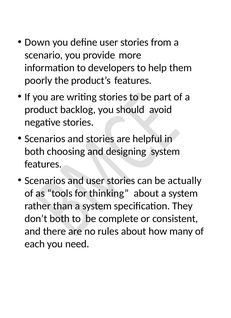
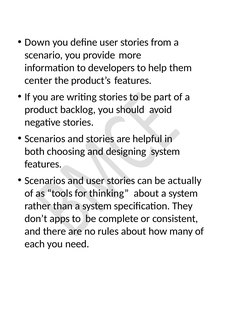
poorly: poorly -> center (38, 80)
don’t both: both -> apps (60, 219)
